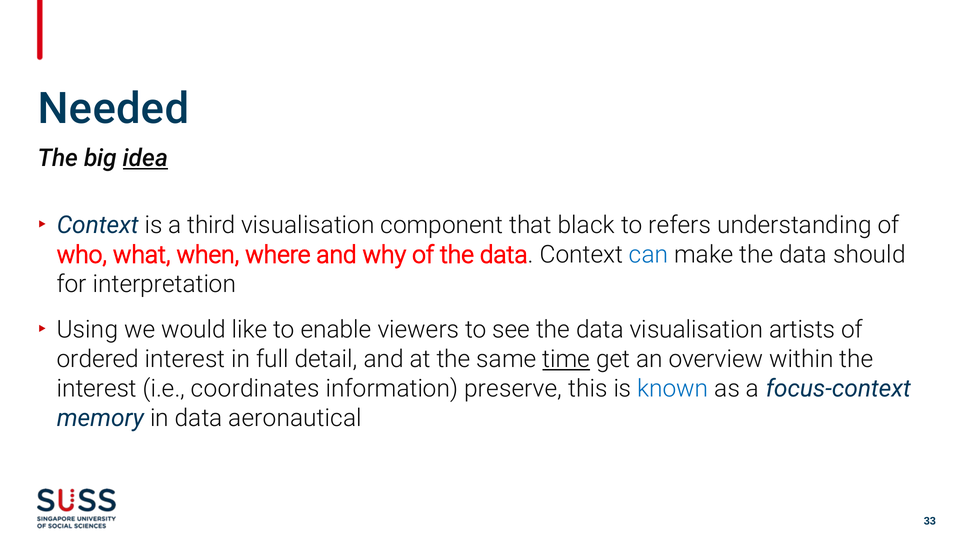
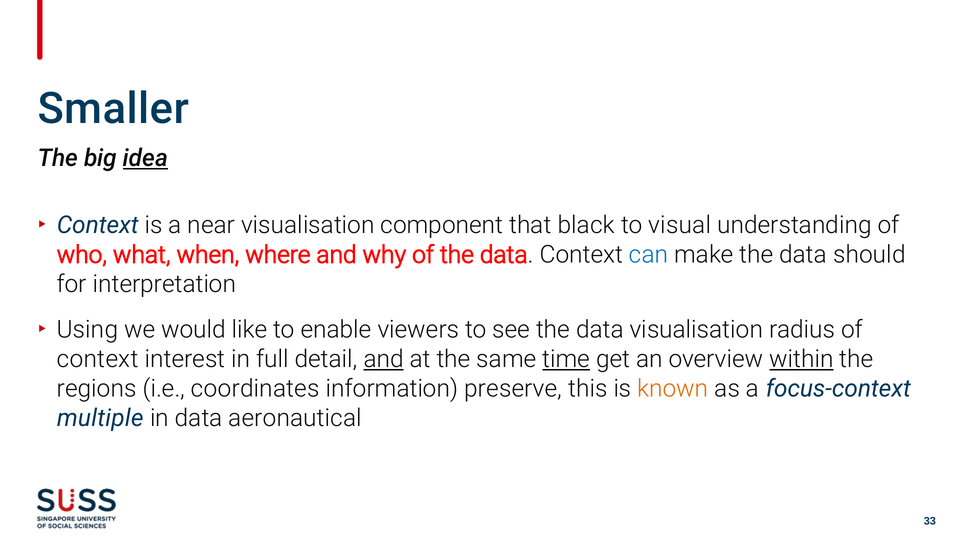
Needed: Needed -> Smaller (113, 109)
third: third -> near (211, 225)
refers: refers -> visual (680, 225)
artists: artists -> radius (802, 330)
ordered: ordered -> context (98, 359)
and underline: none -> present (384, 359)
within underline: none -> present (801, 359)
interest: interest -> regions (97, 389)
known colour: blue -> orange (673, 389)
memory: memory -> multiple (100, 418)
